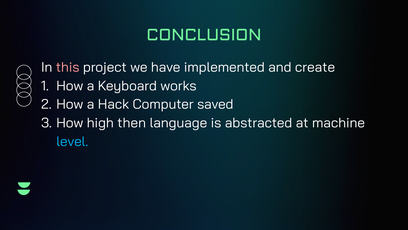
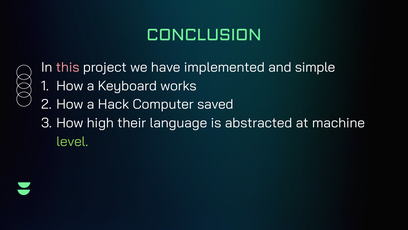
create: create -> simple (315, 67)
then: then -> their (132, 123)
level colour: light blue -> light green (72, 141)
